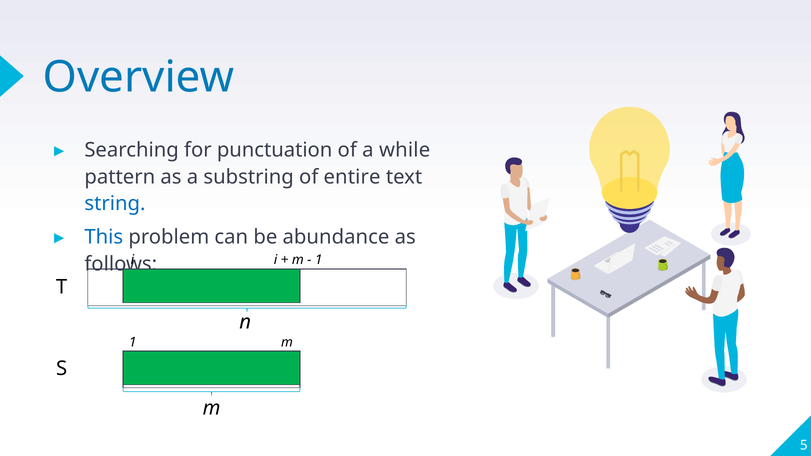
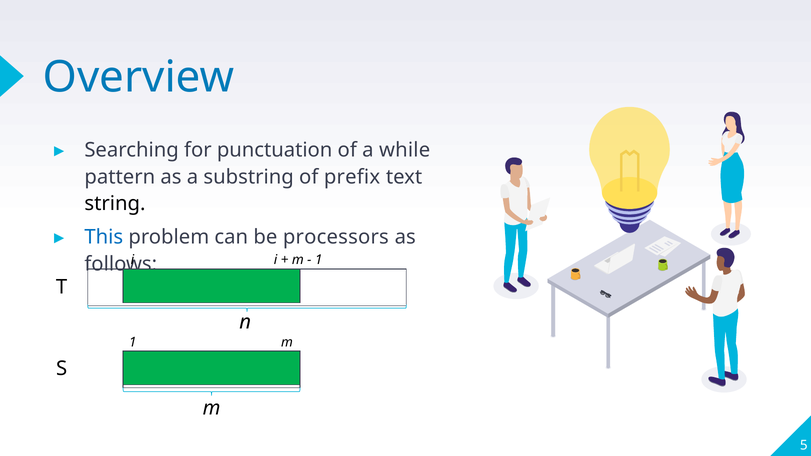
entire: entire -> prefix (352, 177)
string colour: blue -> black (115, 204)
abundance: abundance -> processors (336, 237)
